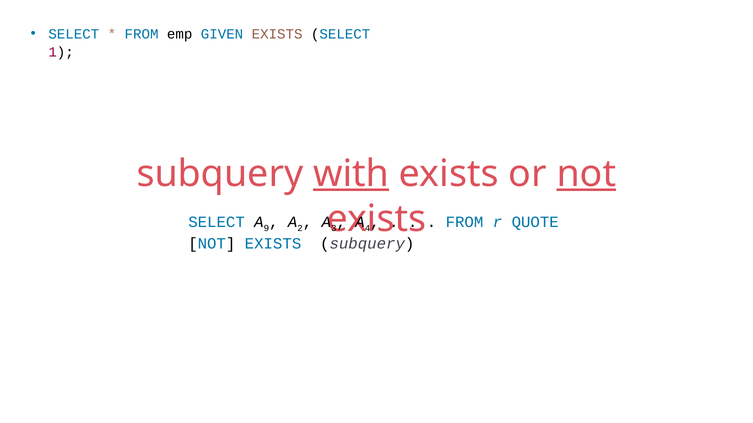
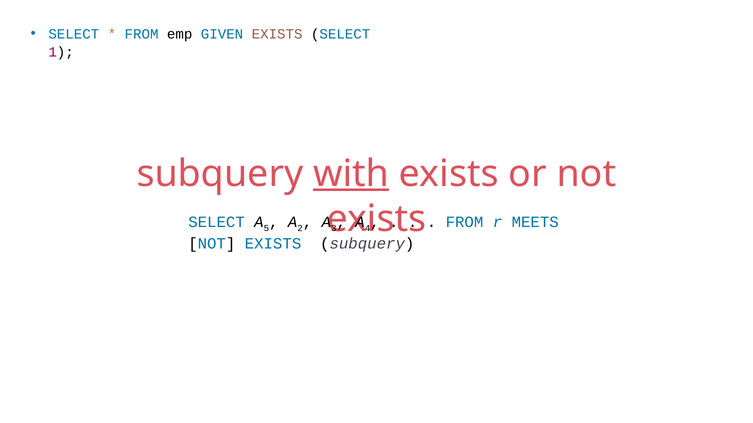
not underline: present -> none (586, 174)
9: 9 -> 5 (266, 229)
QUOTE: QUOTE -> MEETS (535, 223)
